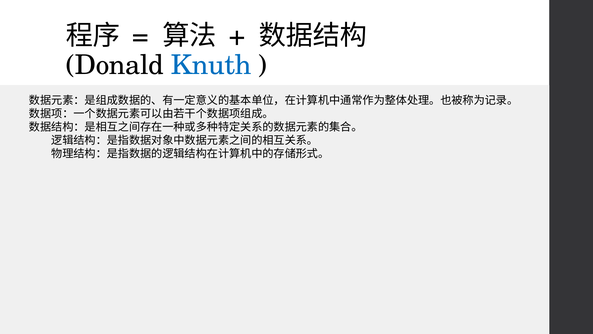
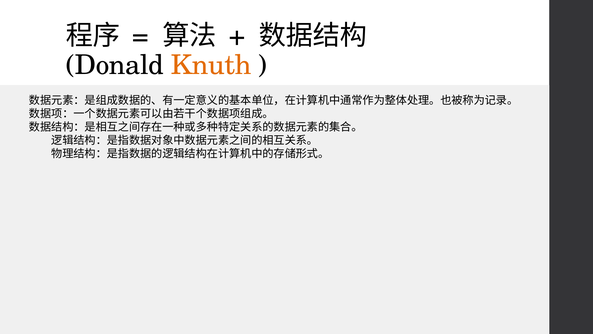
Knuth colour: blue -> orange (211, 65)
